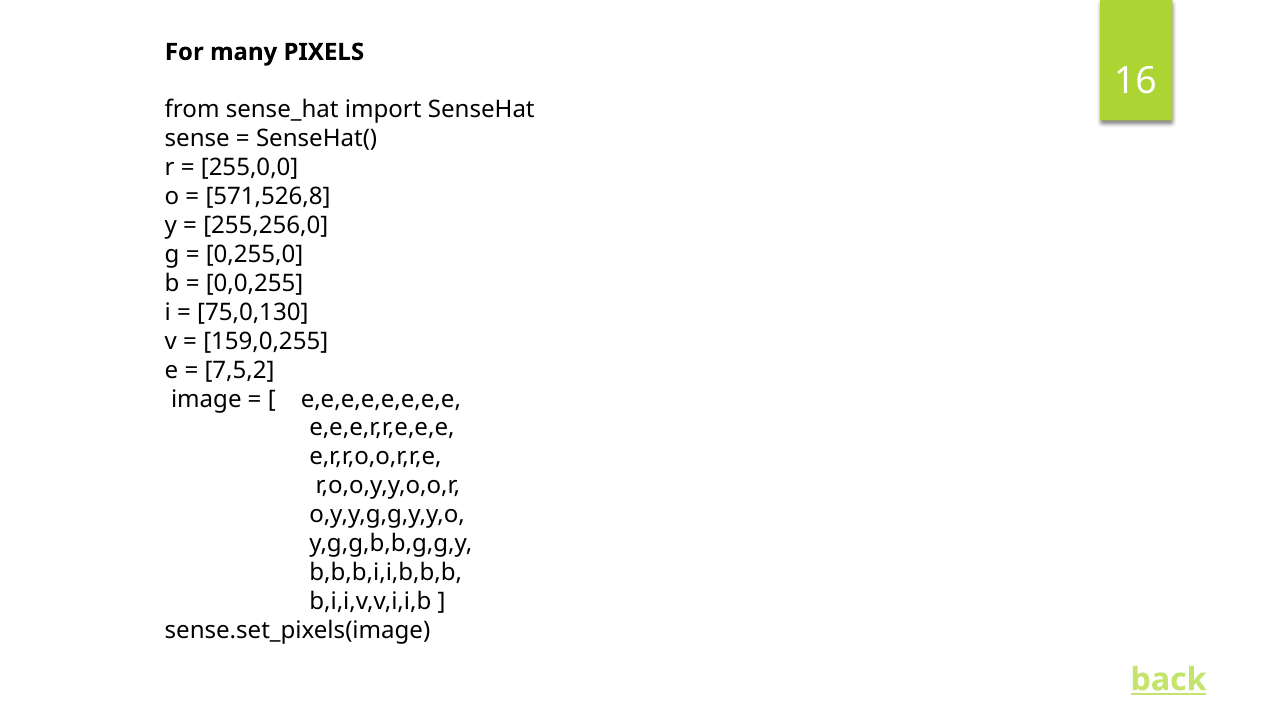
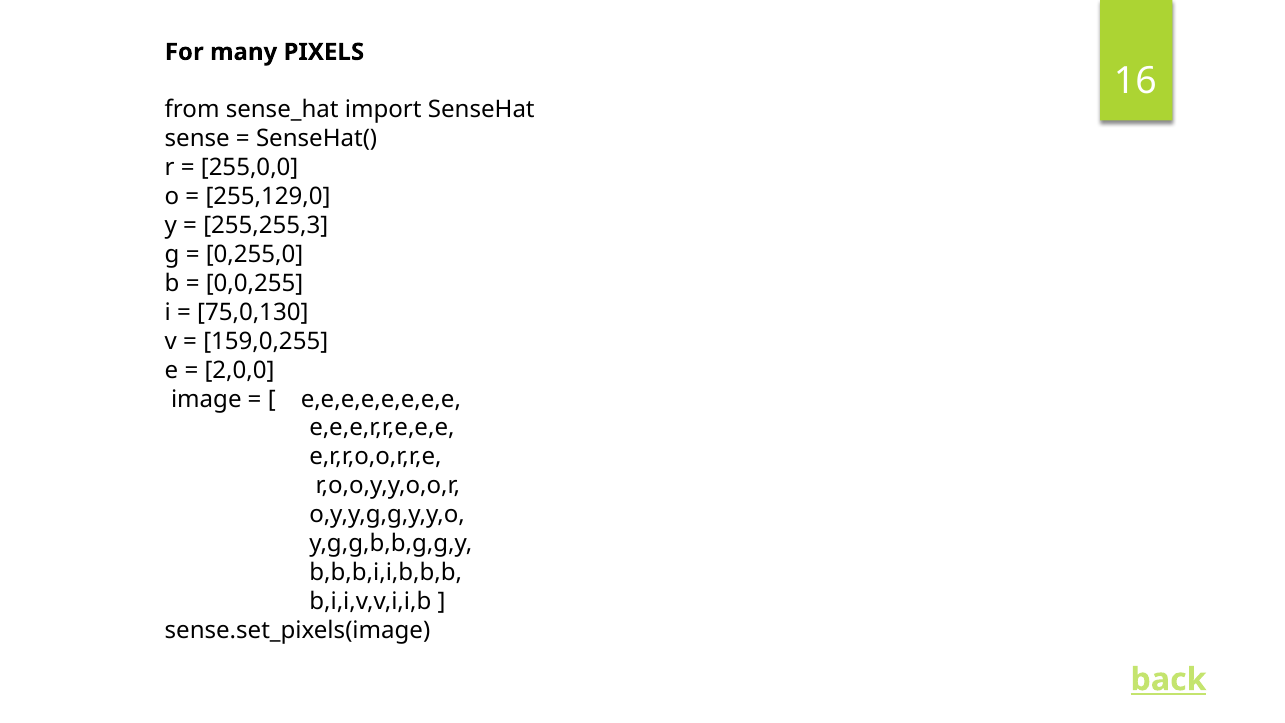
571,526,8: 571,526,8 -> 255,129,0 (268, 197)
255,256,0: 255,256,0 -> 255,255,3 (266, 225)
7,5,2: 7,5,2 -> 2,0,0 (240, 370)
